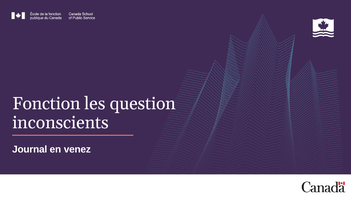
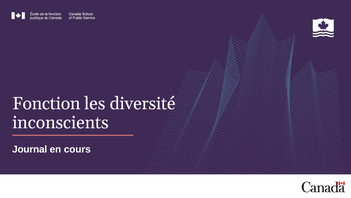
question: question -> diversité (143, 103)
venez: venez -> cours (77, 149)
